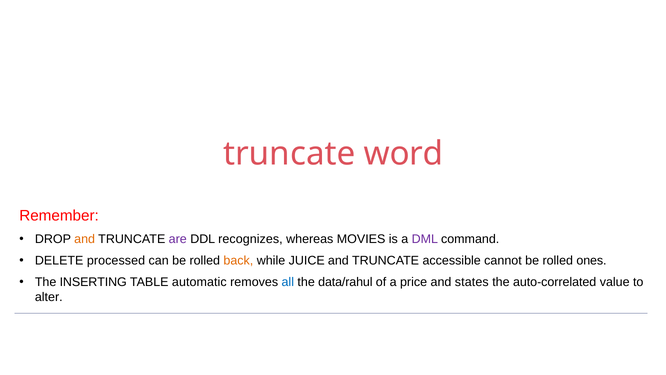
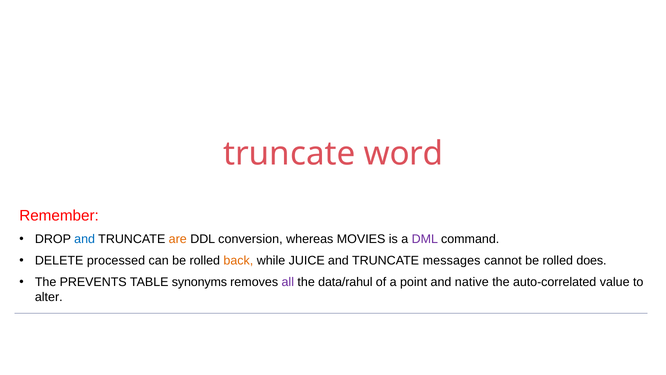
and colour: orange -> blue (85, 239)
are colour: purple -> orange (178, 239)
recognizes: recognizes -> conversion (250, 239)
accessible: accessible -> messages (452, 260)
ones: ones -> does (591, 260)
INSERTING: INSERTING -> PREVENTS (93, 282)
automatic: automatic -> synonyms (199, 282)
all colour: blue -> purple (288, 282)
price: price -> point (414, 282)
states: states -> native (472, 282)
